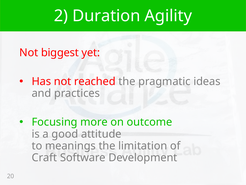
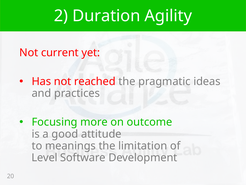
biggest: biggest -> current (60, 53)
Craft: Craft -> Level (44, 157)
